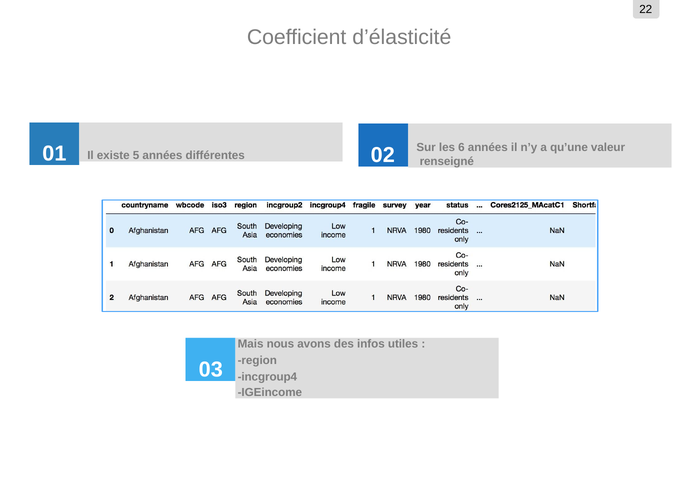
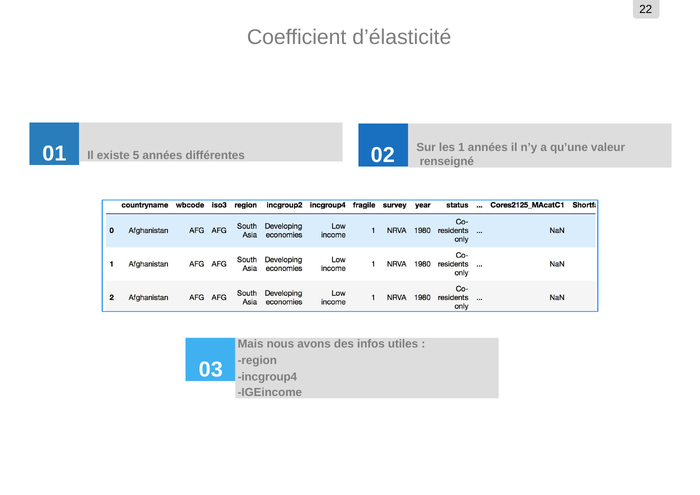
6: 6 -> 1 (461, 147)
